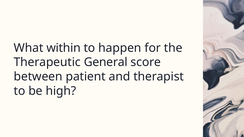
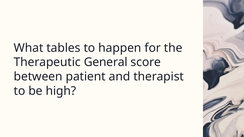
within: within -> tables (63, 48)
